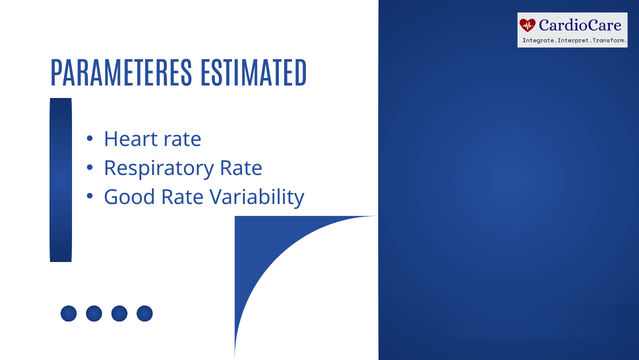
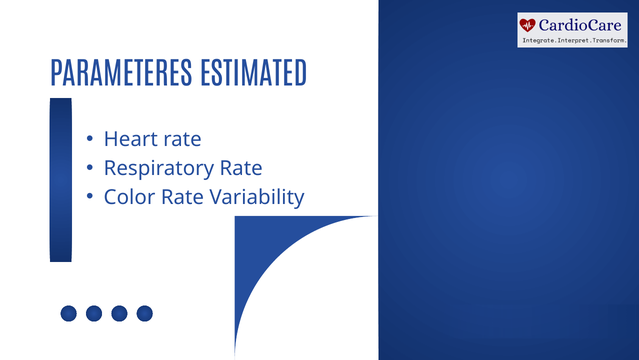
Good: Good -> Color (130, 197)
